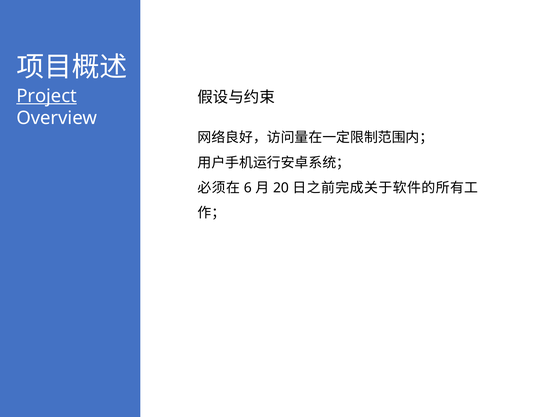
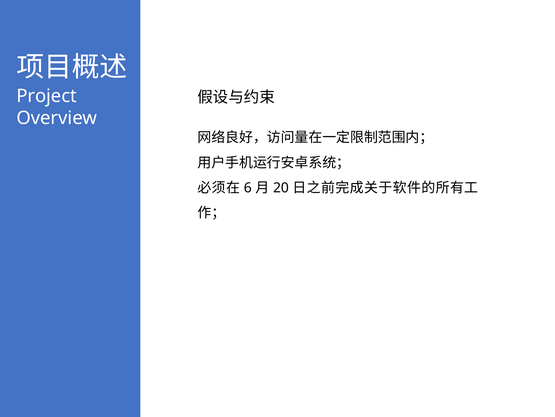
Project underline: present -> none (47, 96)
